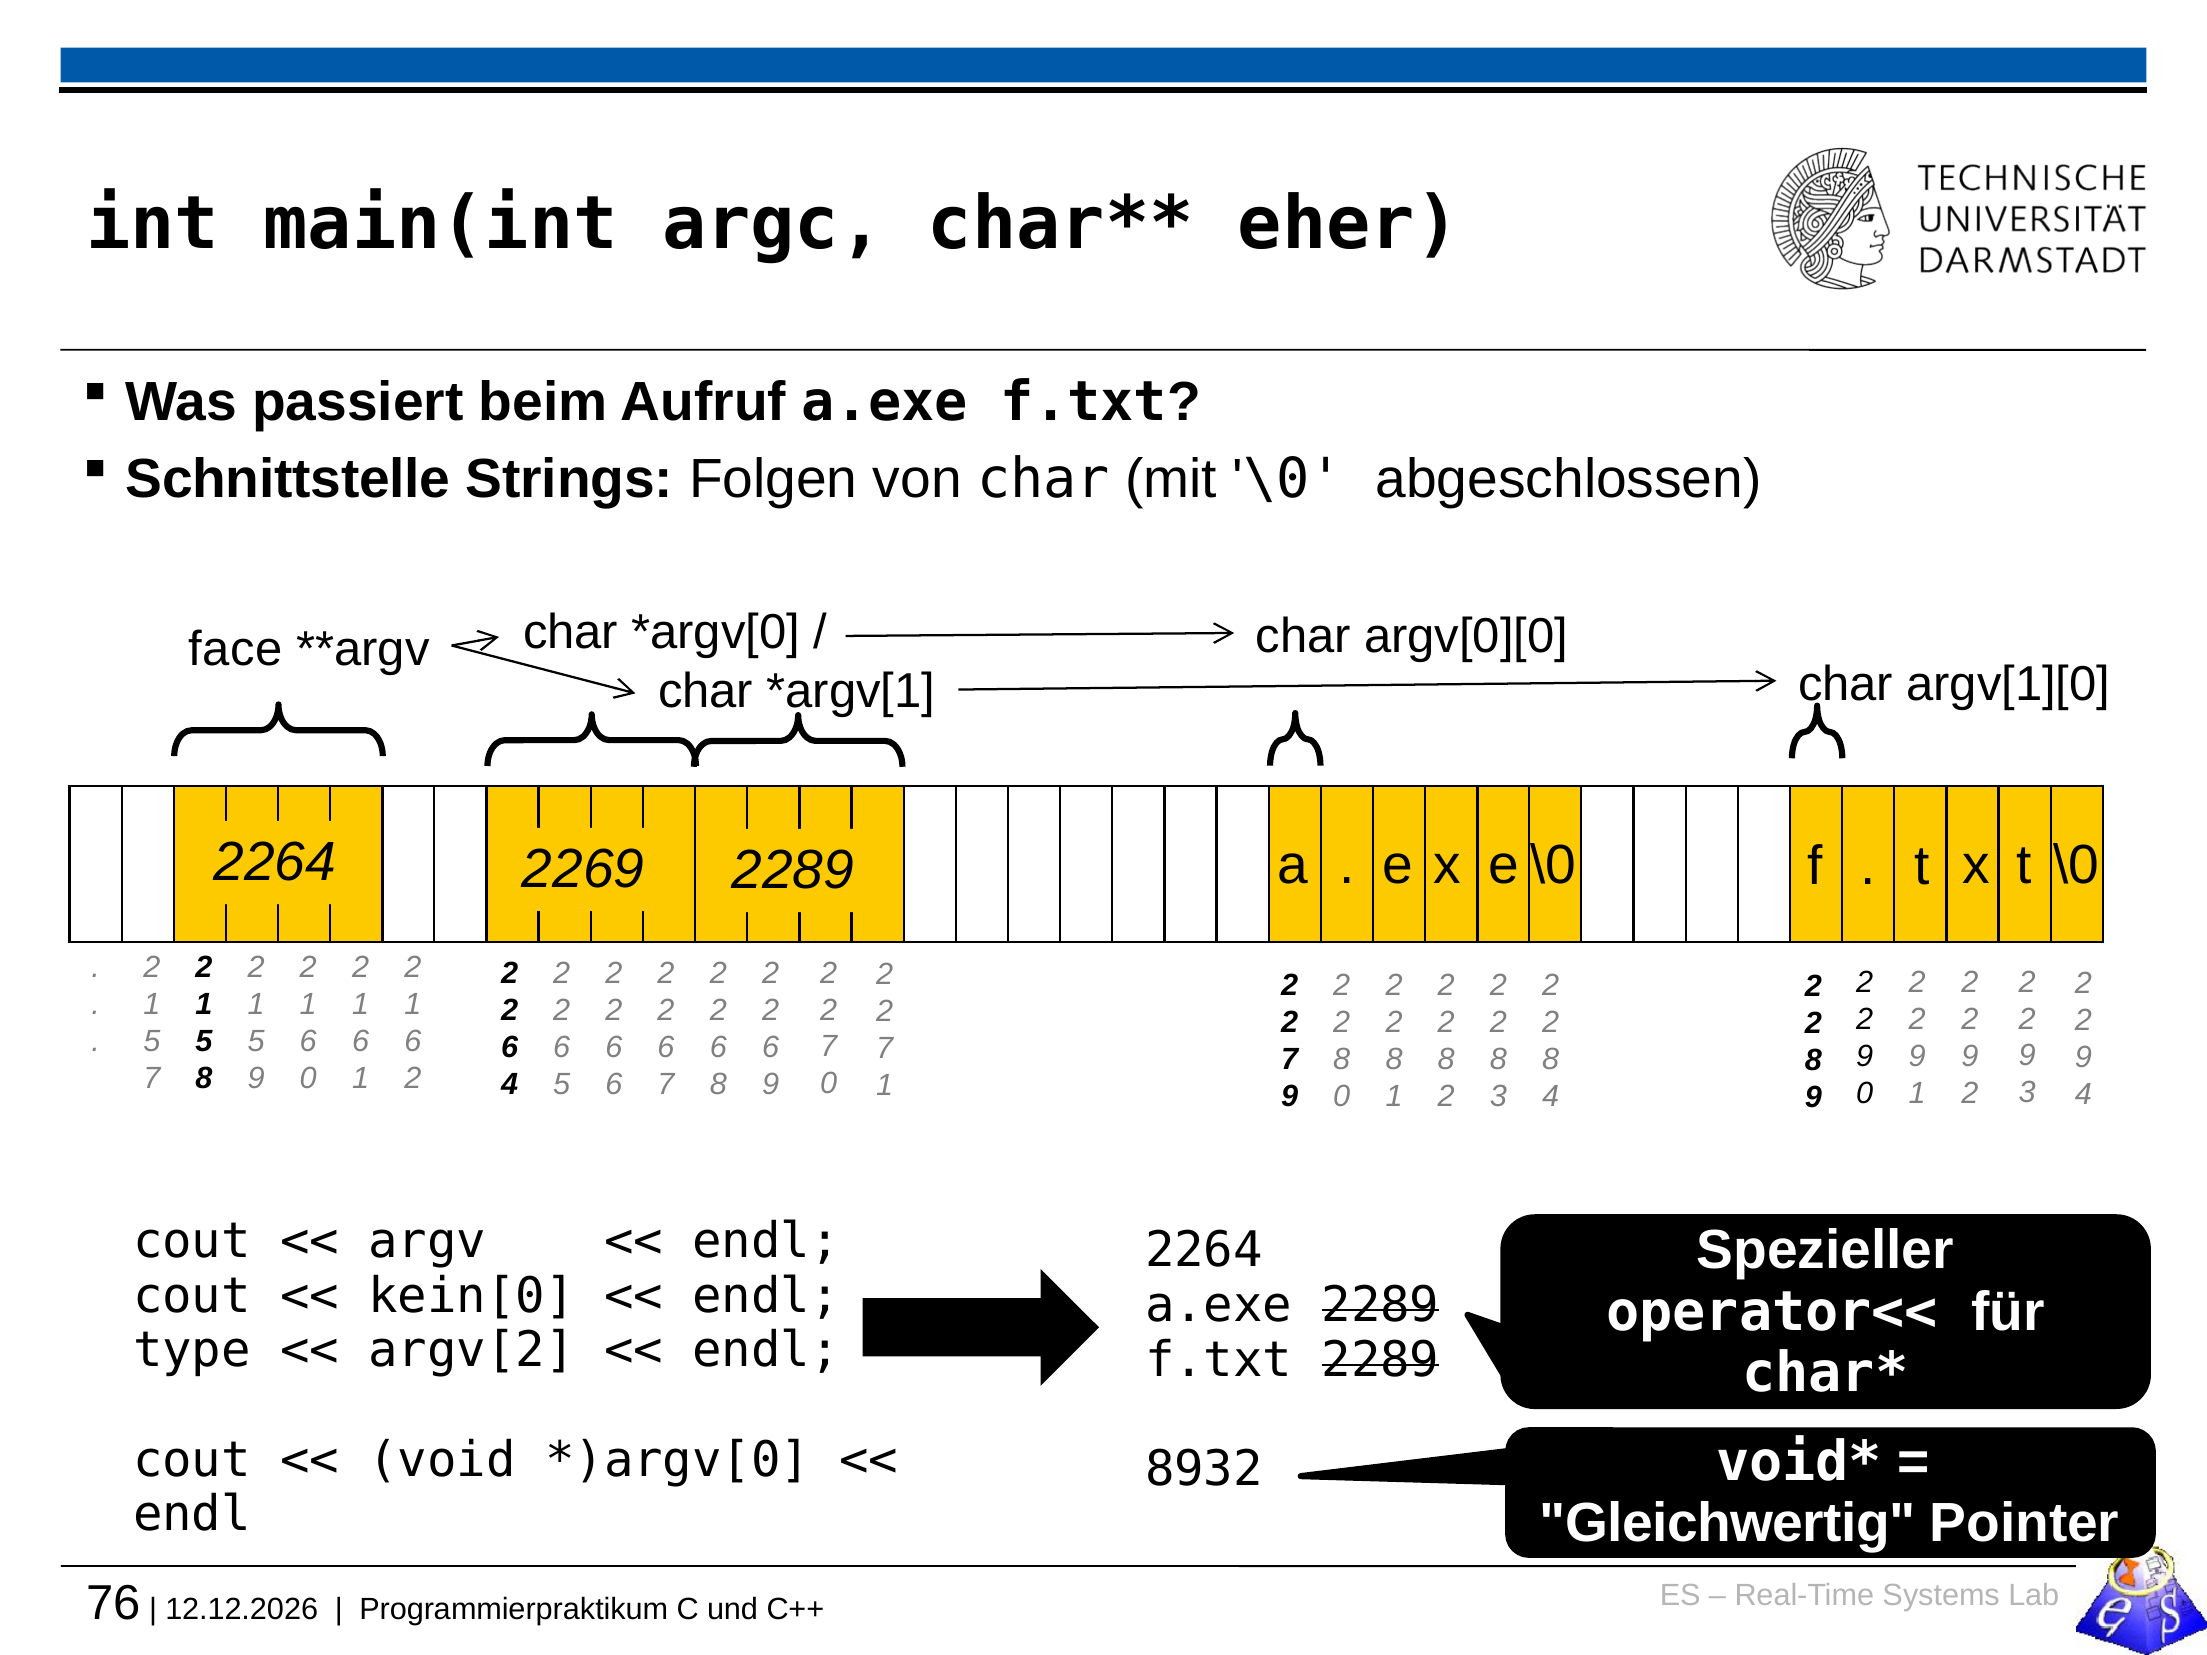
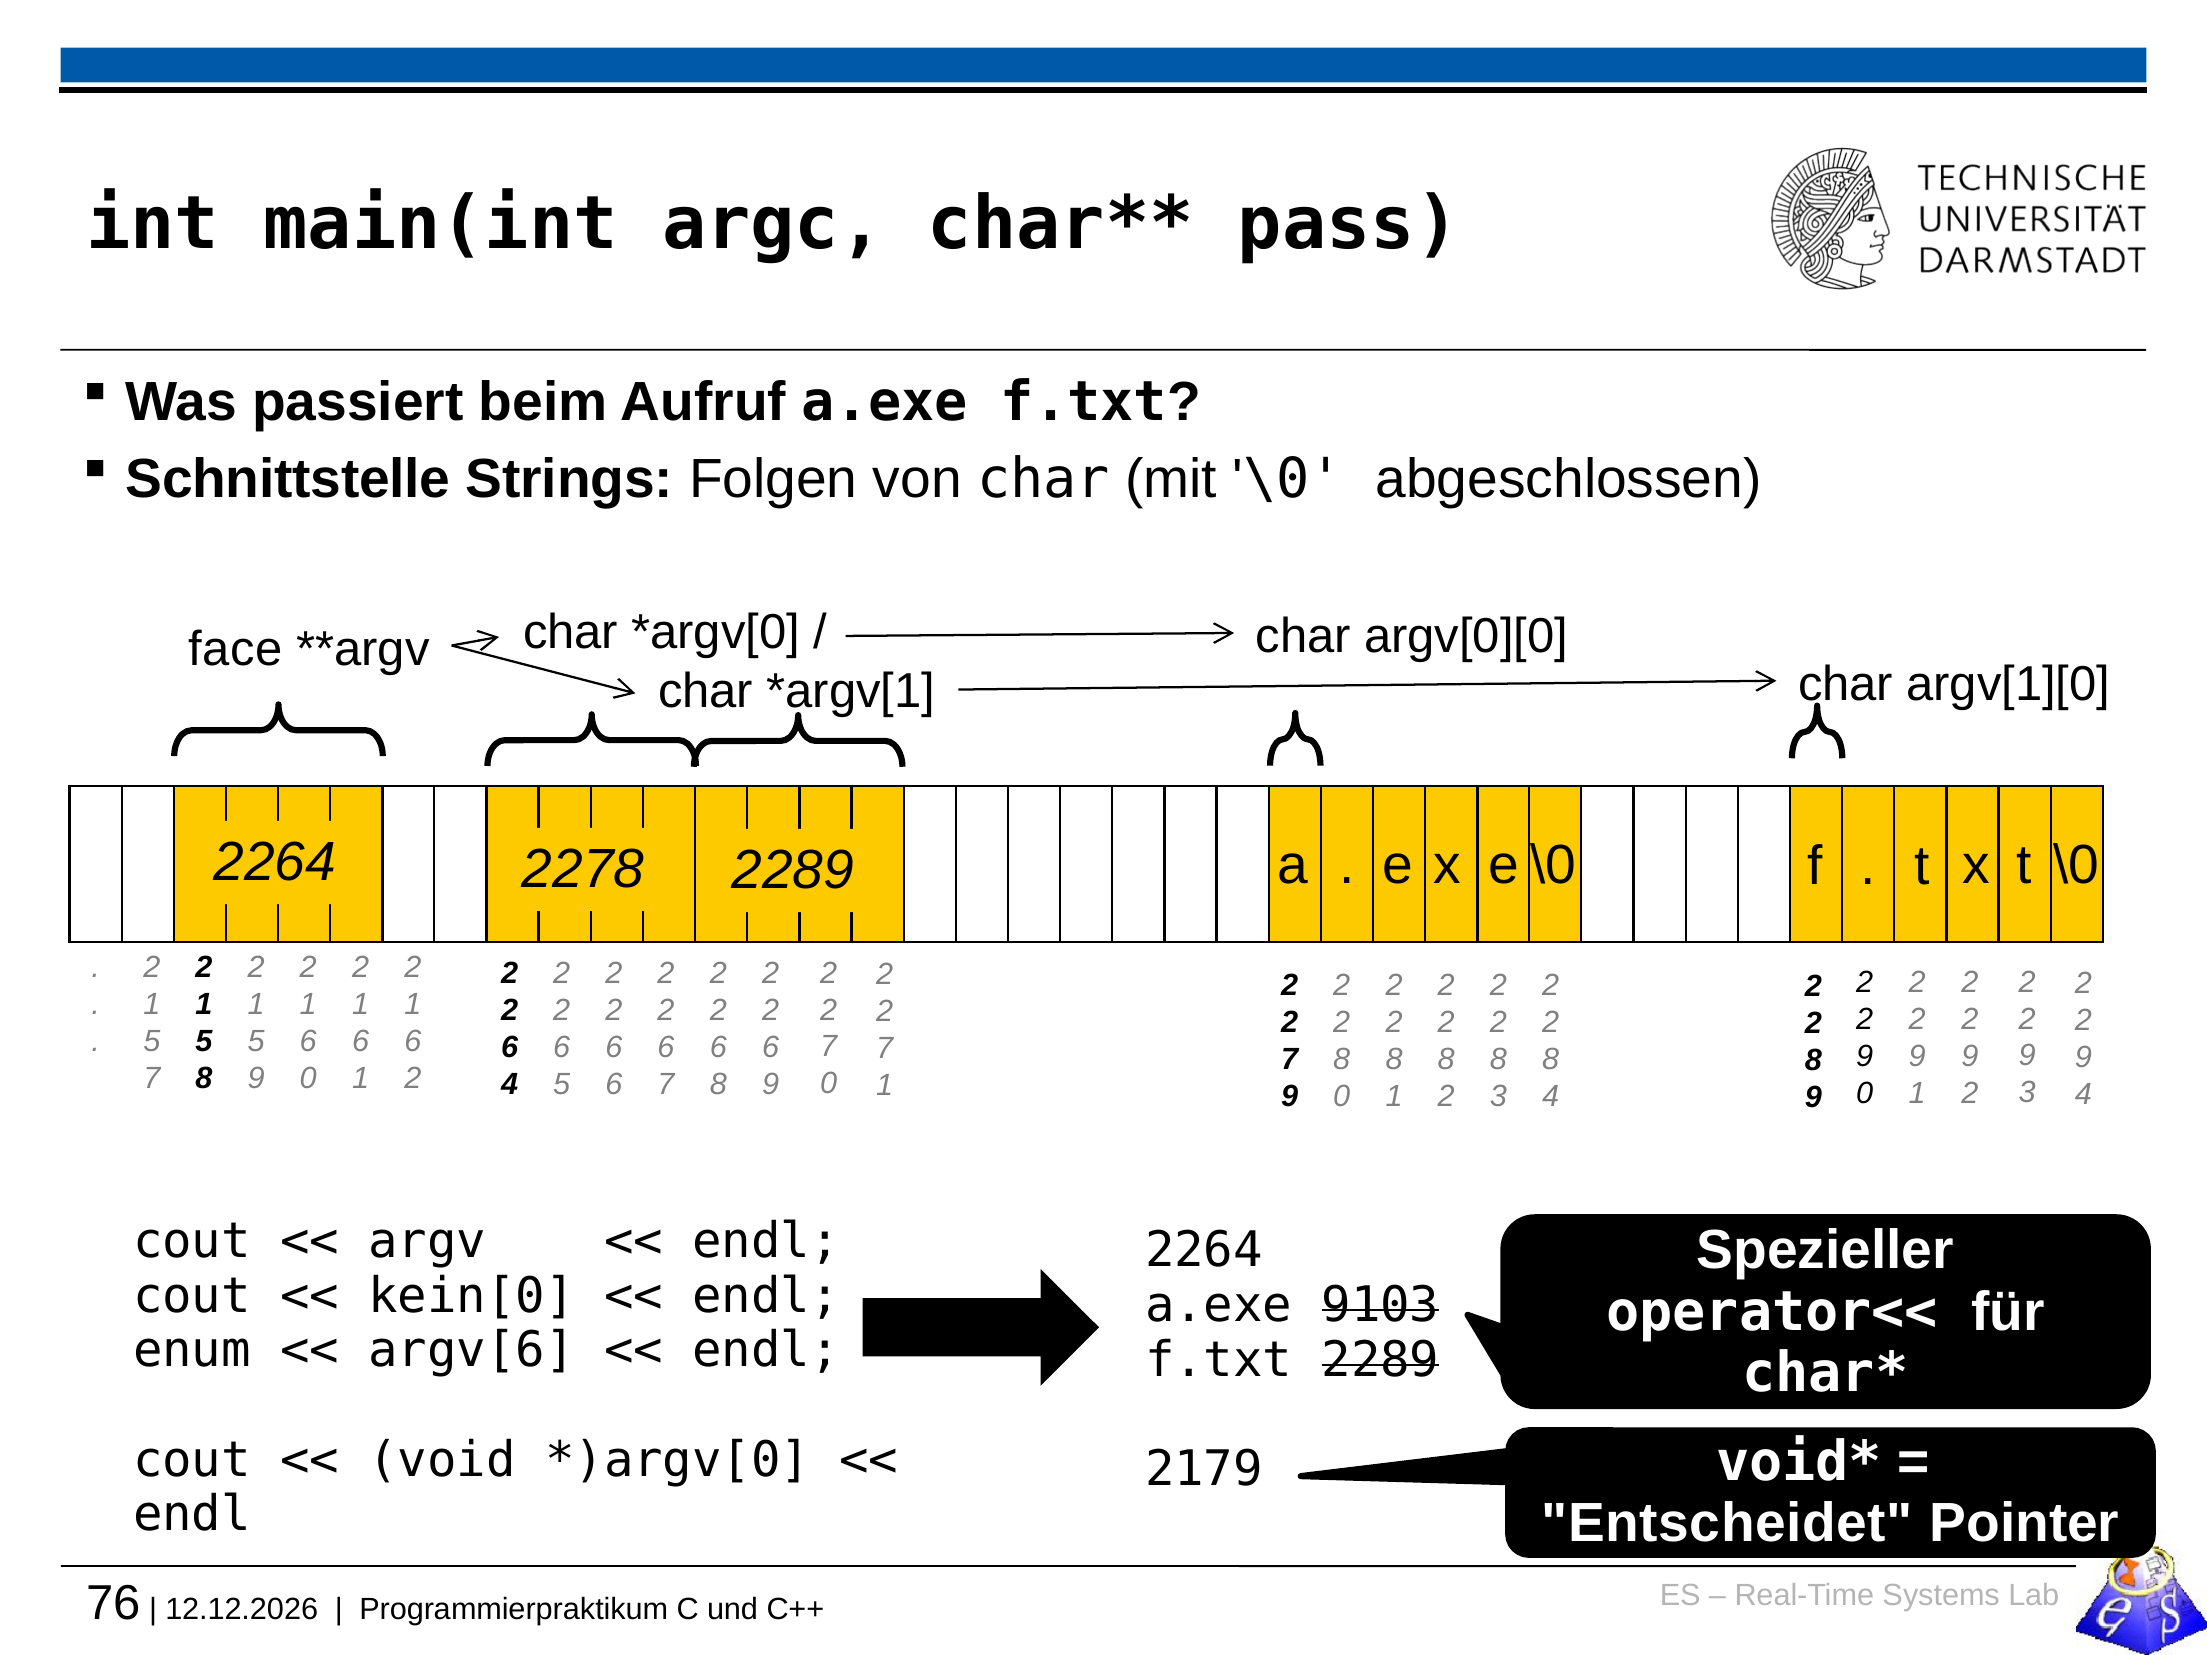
eher: eher -> pass (1349, 224)
2269: 2269 -> 2278 (583, 870)
a.exe 2289: 2289 -> 9103 (1381, 1306)
type: type -> enum (192, 1351)
argv[2: argv[2 -> argv[6 (472, 1351)
8932: 8932 -> 2179 (1204, 1470)
Gleichwertig: Gleichwertig -> Entscheidet (1727, 1524)
